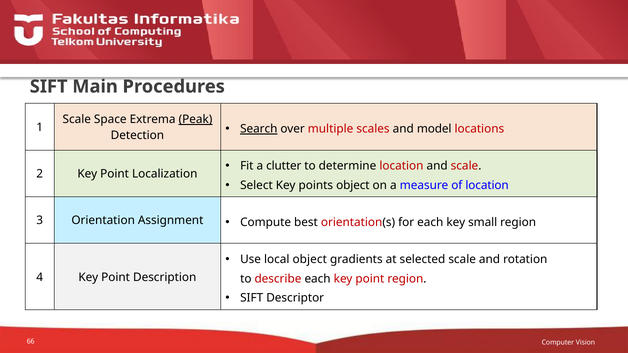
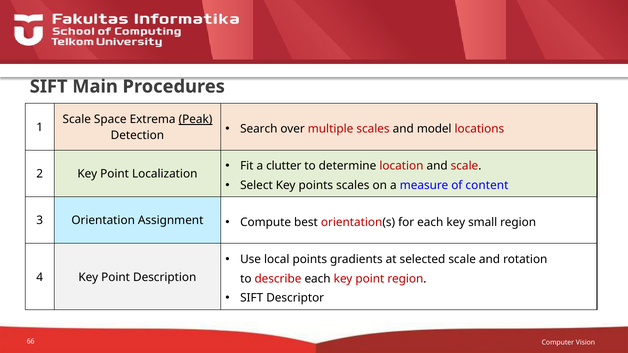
Search underline: present -> none (259, 129)
points object: object -> scales (353, 185)
of location: location -> content (487, 185)
local object: object -> points (310, 260)
